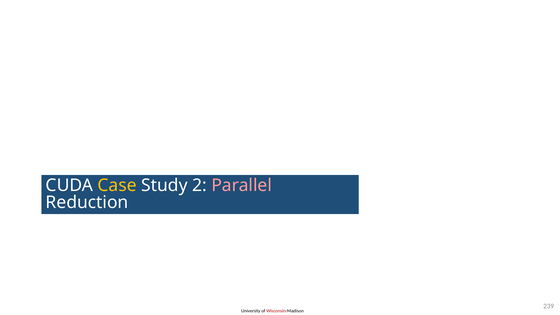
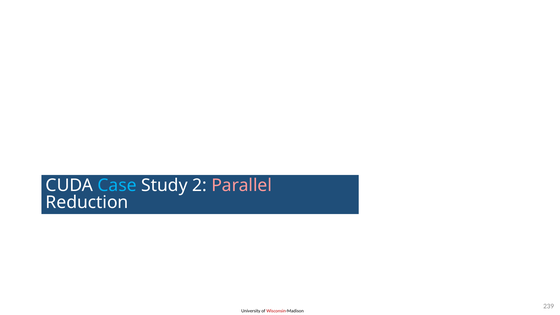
Case colour: yellow -> light blue (117, 185)
